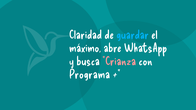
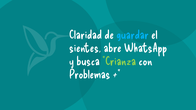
máximo: máximo -> sientes (85, 48)
Crianza colour: pink -> light green (119, 61)
Programa: Programa -> Problemas (90, 75)
